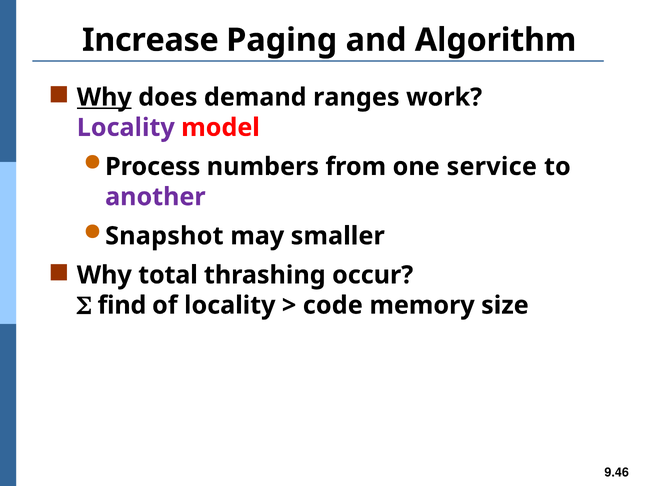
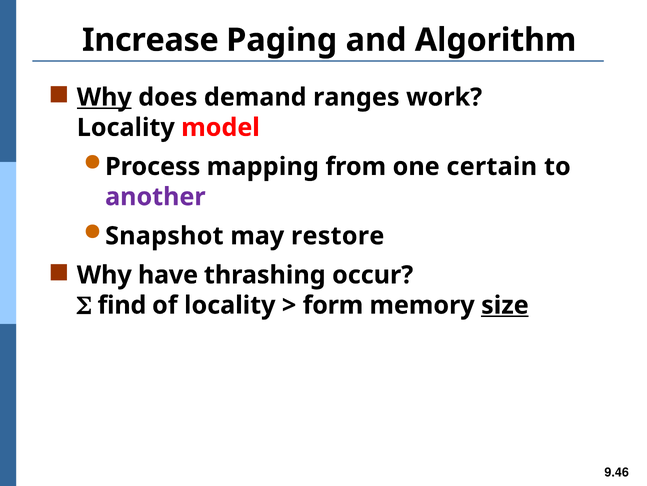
Locality colour: purple -> black (126, 127)
numbers: numbers -> mapping (263, 166)
service: service -> certain (492, 166)
smaller: smaller -> restore (338, 236)
total: total -> have (168, 275)
code: code -> form (333, 305)
size underline: none -> present (505, 305)
